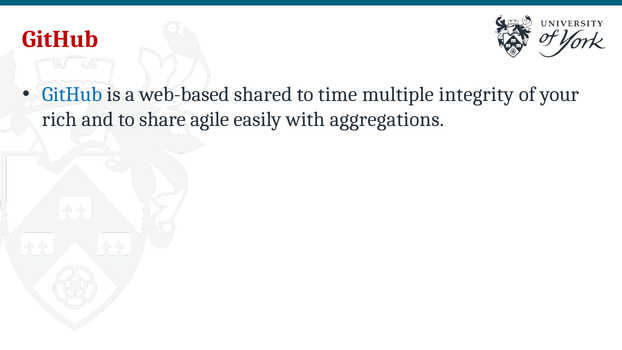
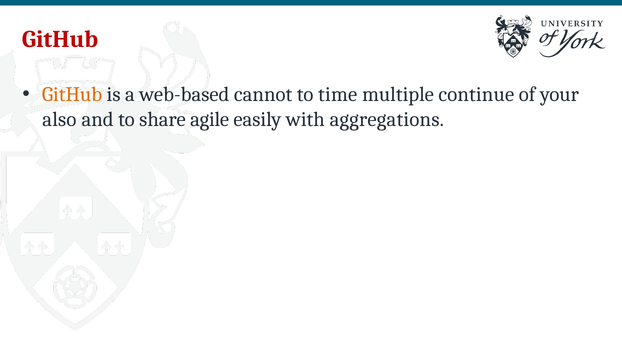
GitHub colour: blue -> orange (72, 94)
shared: shared -> cannot (263, 94)
integrity: integrity -> continue (476, 94)
rich: rich -> also (59, 119)
